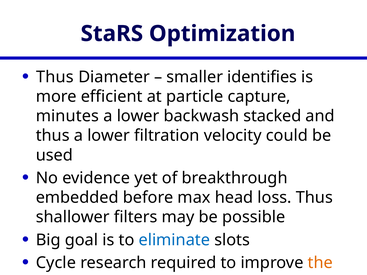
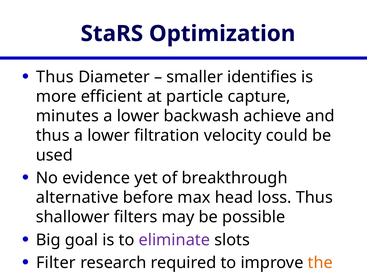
stacked: stacked -> achieve (272, 116)
embedded: embedded -> alternative (77, 198)
eliminate colour: blue -> purple (174, 240)
Cycle: Cycle -> Filter (56, 263)
